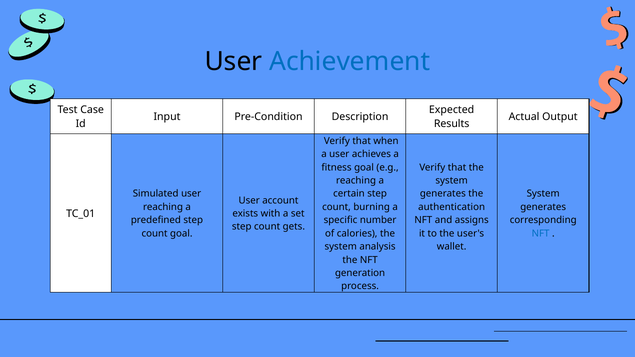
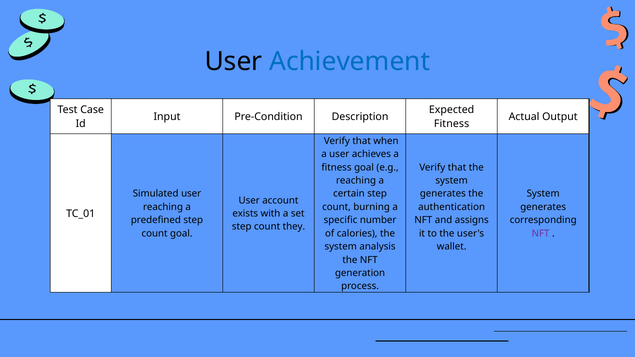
Results: Results -> Fitness (452, 124)
gets: gets -> they (294, 227)
NFT colour: blue -> purple (541, 234)
